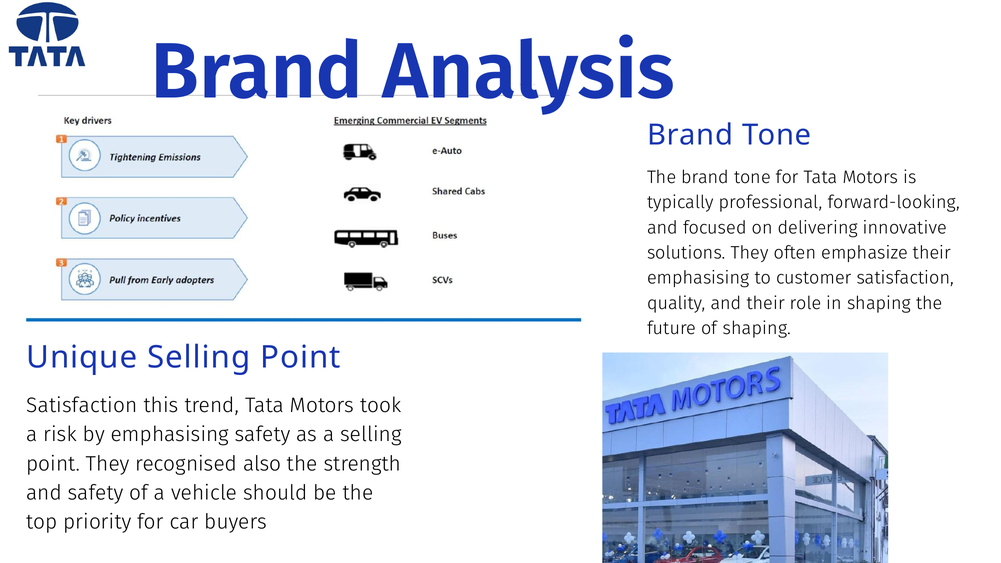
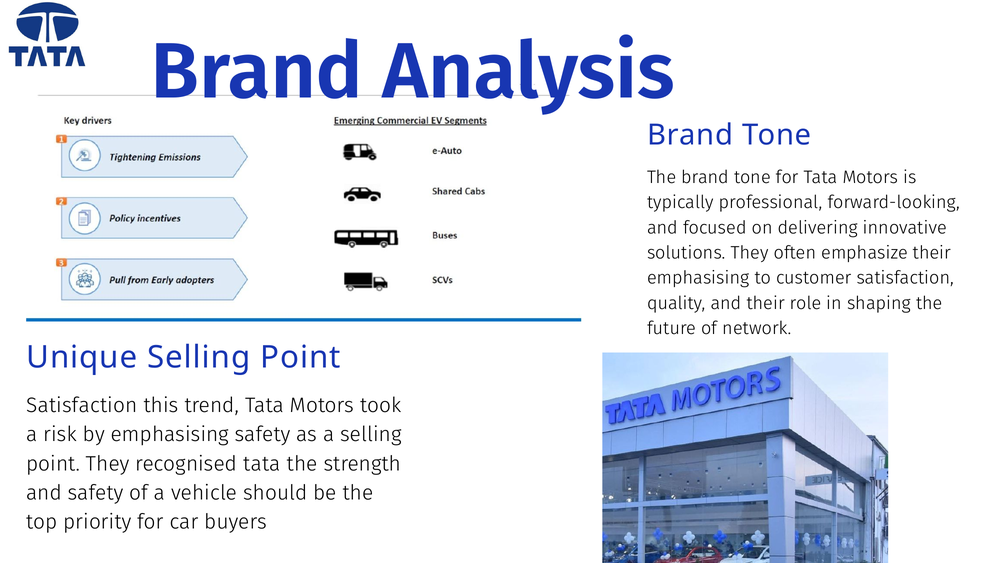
of shaping: shaping -> network (757, 328)
recognised also: also -> tata (262, 464)
